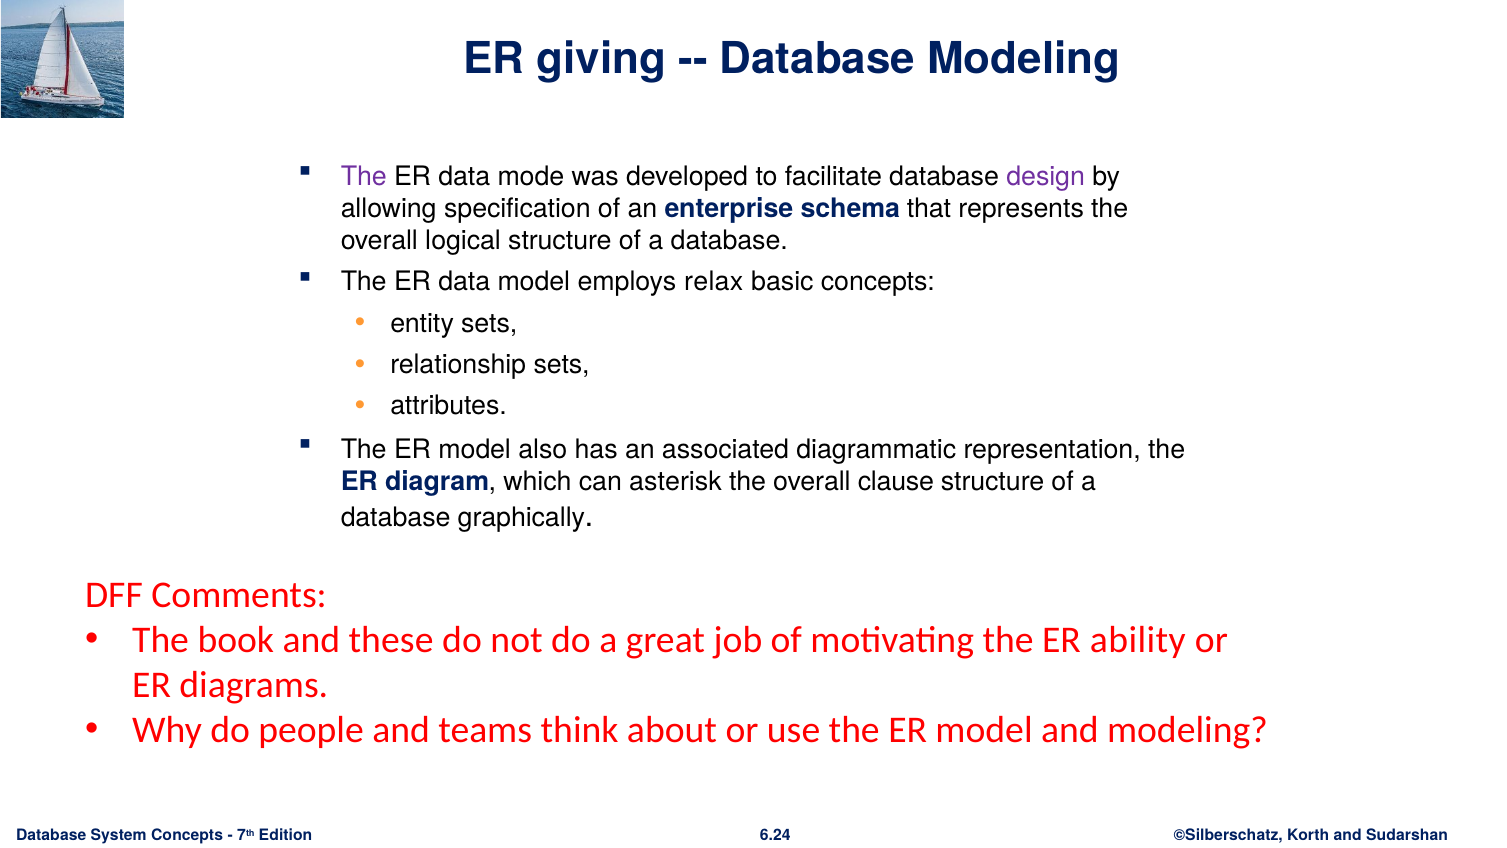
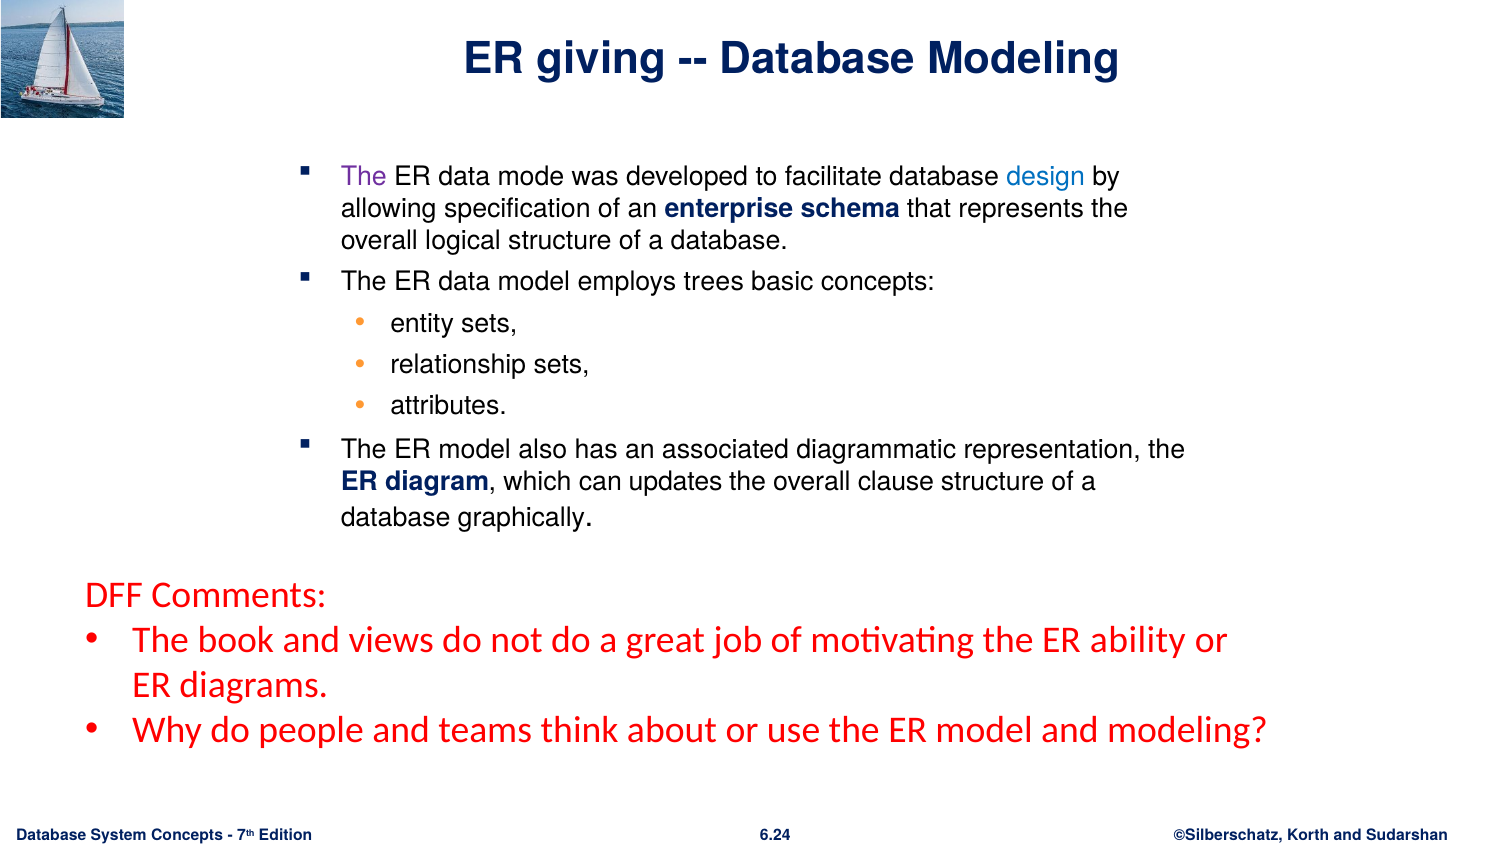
design colour: purple -> blue (1046, 176)
relax: relax -> trees (714, 282)
asterisk: asterisk -> updates (676, 481)
these: these -> views (391, 640)
